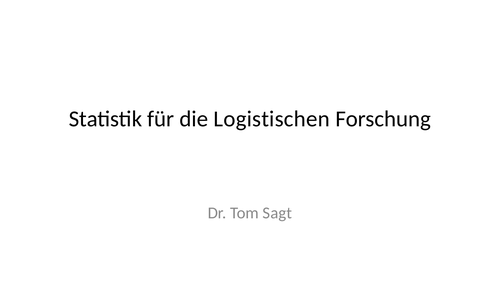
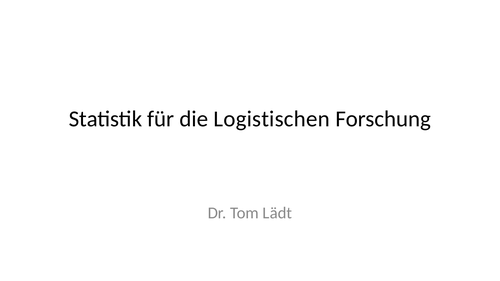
Sagt: Sagt -> Lädt (277, 213)
